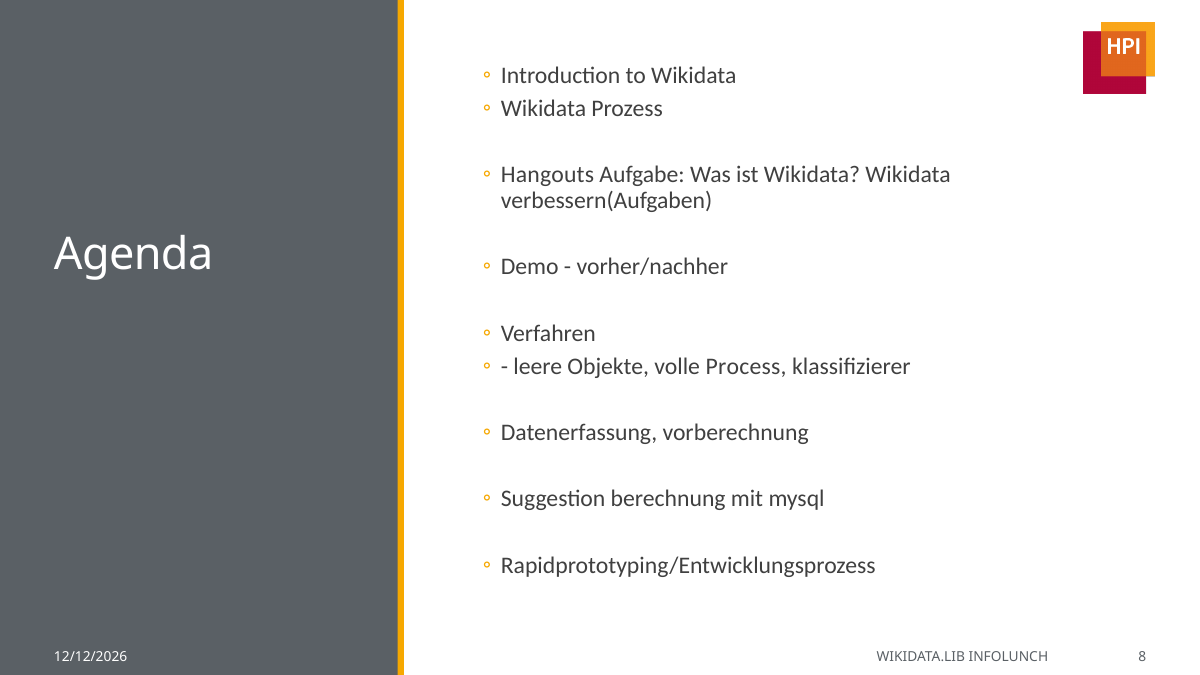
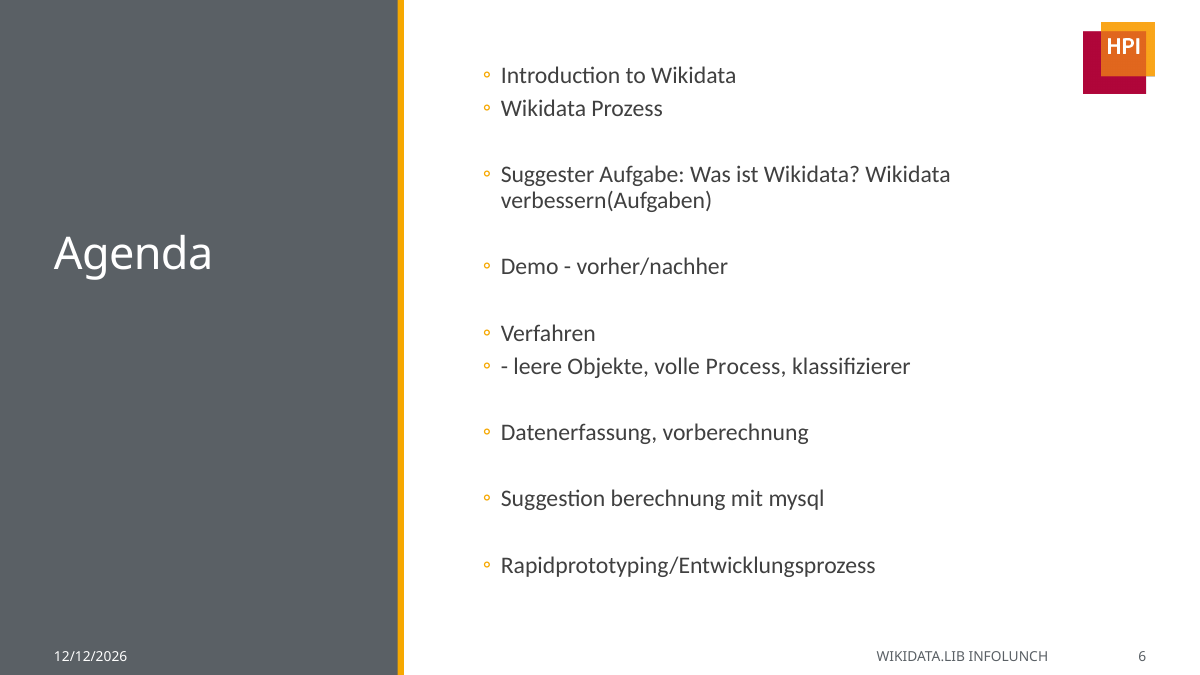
Hangouts: Hangouts -> Suggester (548, 175)
8: 8 -> 6 (1142, 657)
